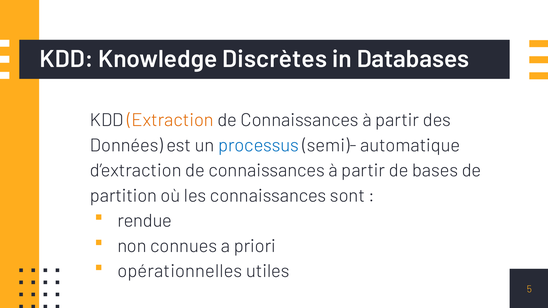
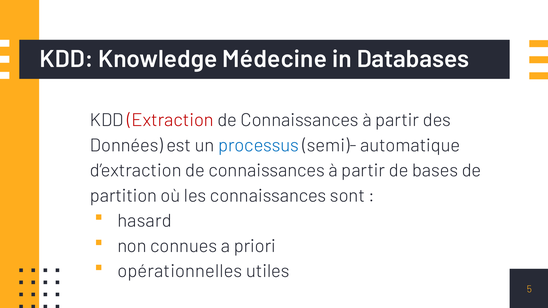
Discrètes: Discrètes -> Médecine (275, 59)
Extraction colour: orange -> red (170, 120)
rendue: rendue -> hasard (145, 221)
